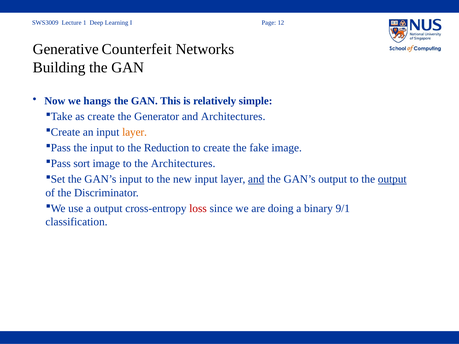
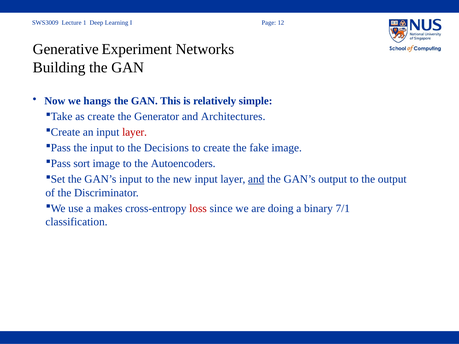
Counterfeit: Counterfeit -> Experiment (137, 49)
layer colour: orange -> red (135, 132)
Reduction: Reduction -> Decisions (166, 148)
the Architectures: Architectures -> Autoencoders (183, 164)
output underline: present -> none (392, 179)
a output: output -> makes (108, 209)
9/1: 9/1 -> 7/1 (343, 209)
